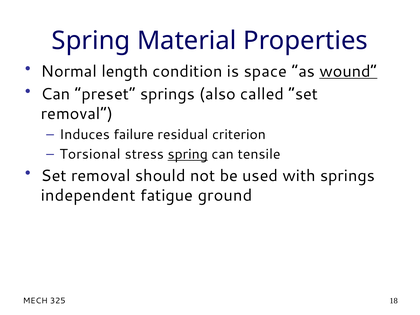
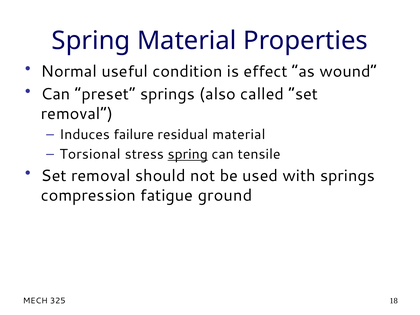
length: length -> useful (125, 71)
space: space -> effect (266, 71)
wound underline: present -> none (348, 71)
residual criterion: criterion -> material (239, 135)
independent: independent -> compression (88, 195)
